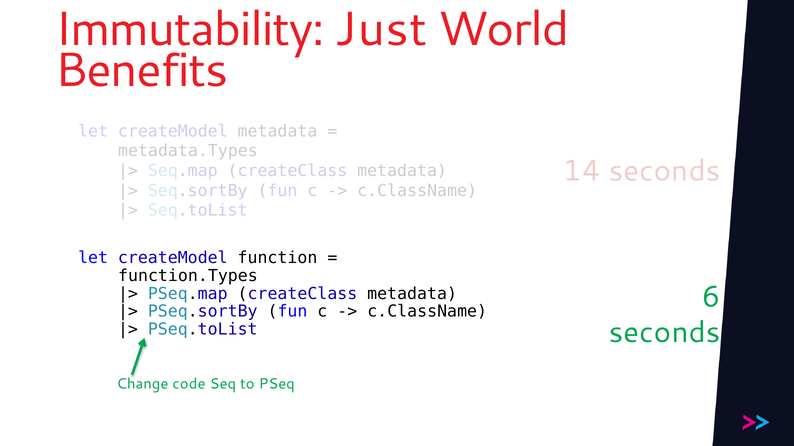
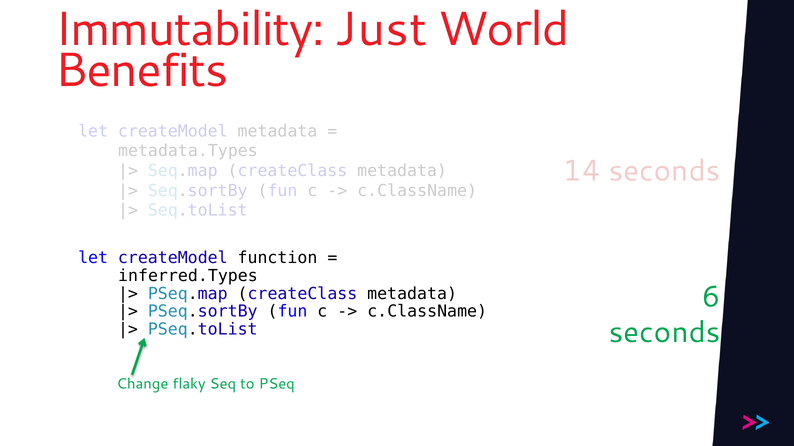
function.Types: function.Types -> inferred.Types (188, 276)
code: code -> flaky (189, 384)
